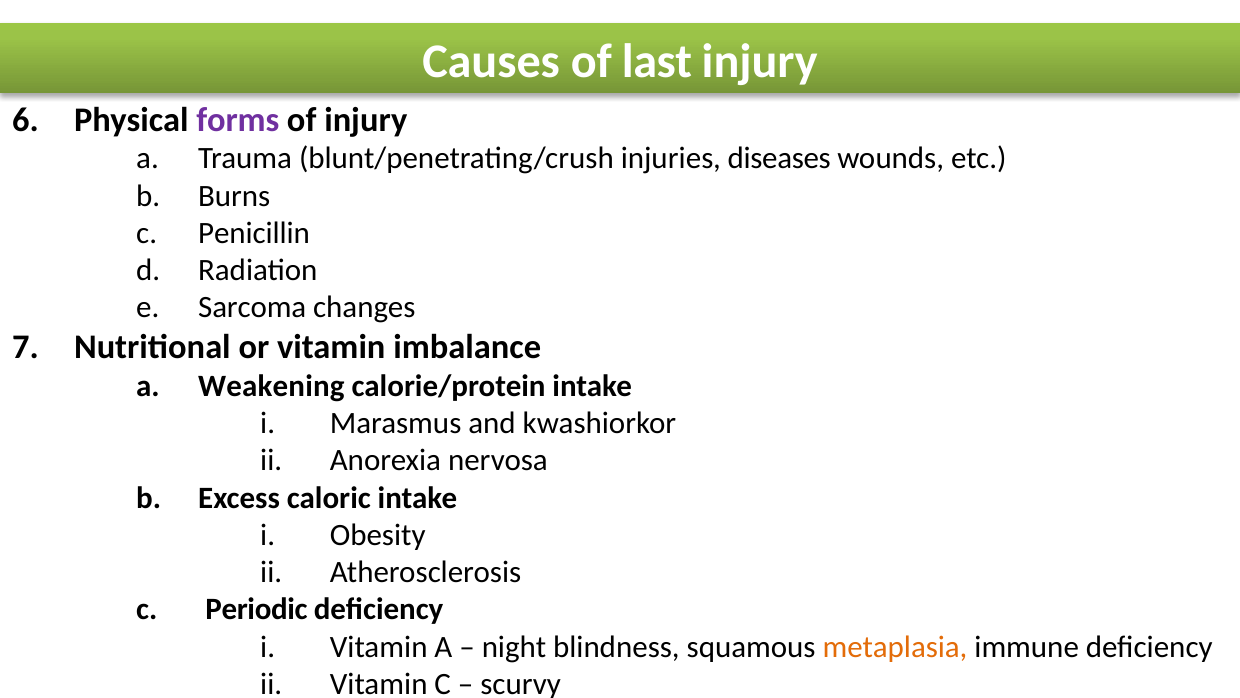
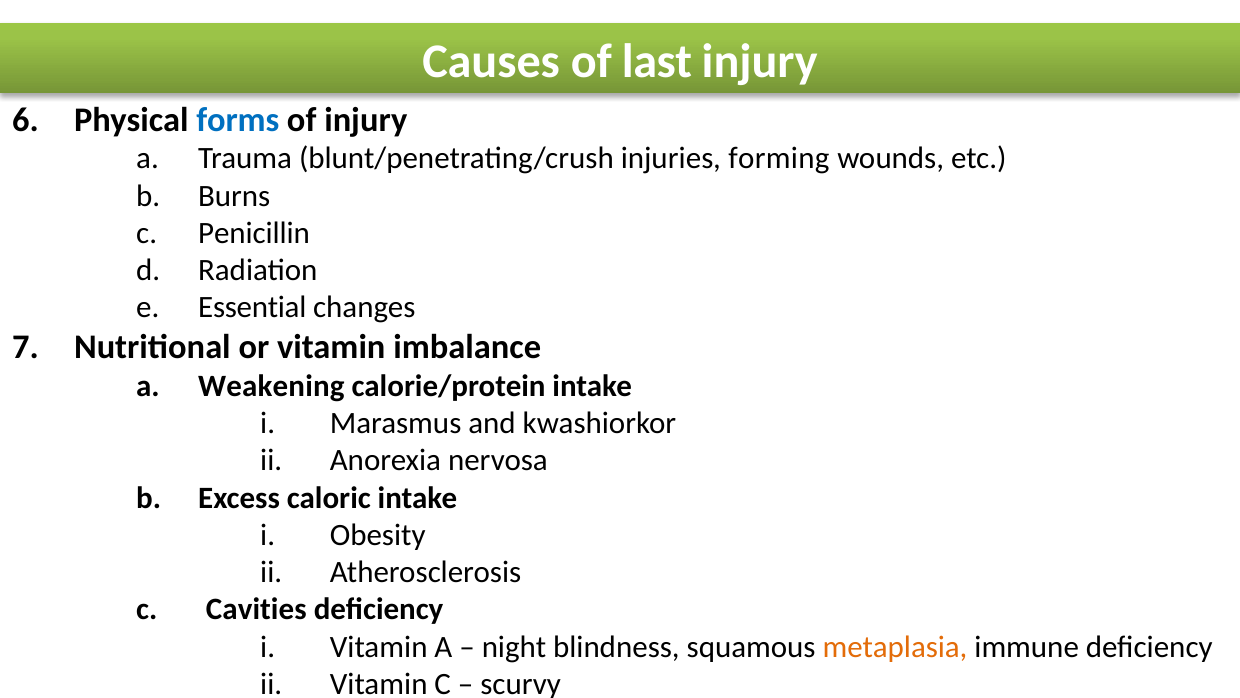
forms colour: purple -> blue (238, 120)
diseases: diseases -> forming (779, 159)
Sarcoma: Sarcoma -> Essential (252, 307)
Periodic: Periodic -> Cavities (256, 609)
